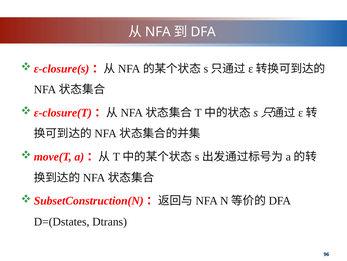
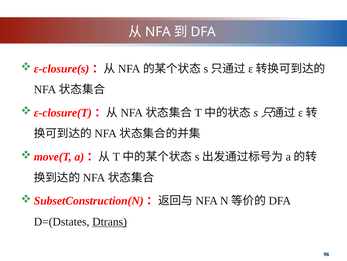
Dtrans underline: none -> present (110, 221)
